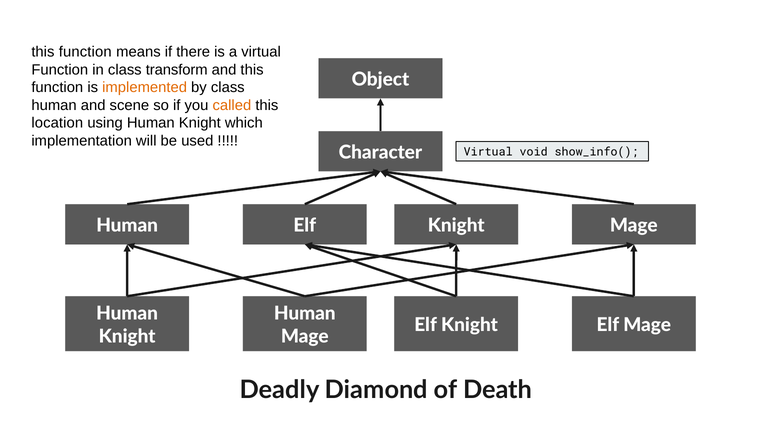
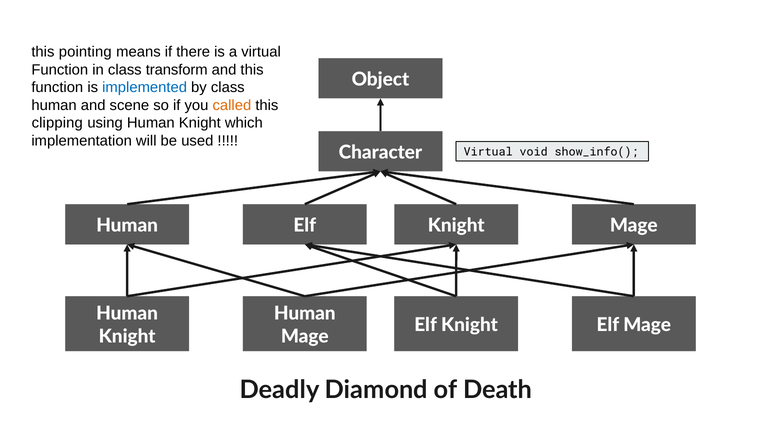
function: function -> pointing (85, 52)
implemented colour: orange -> blue (145, 88)
location: location -> clipping (57, 123)
